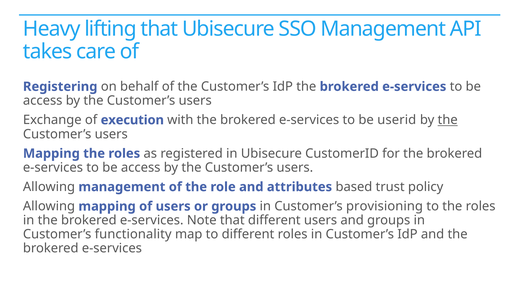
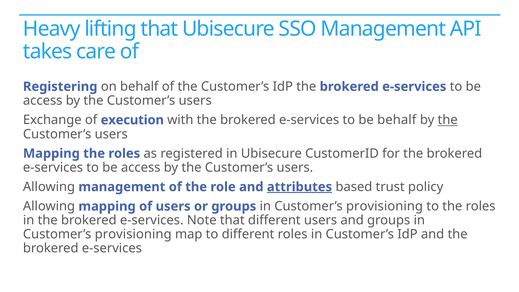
be userid: userid -> behalf (397, 120)
attributes underline: none -> present (299, 187)
functionality: functionality -> provisioning (133, 234)
